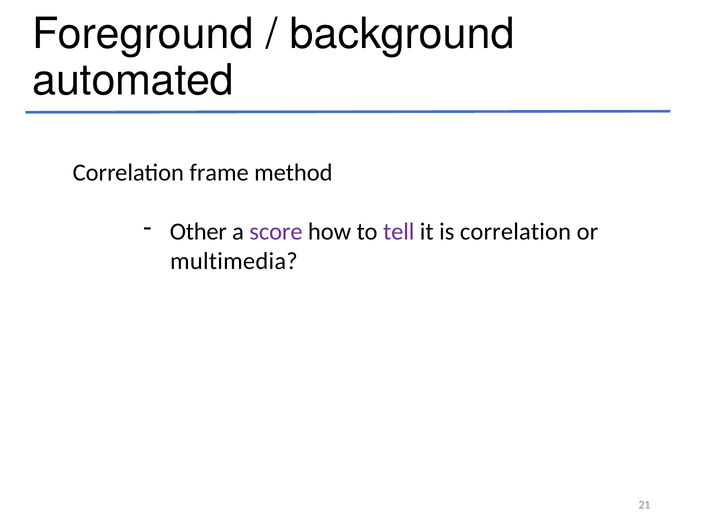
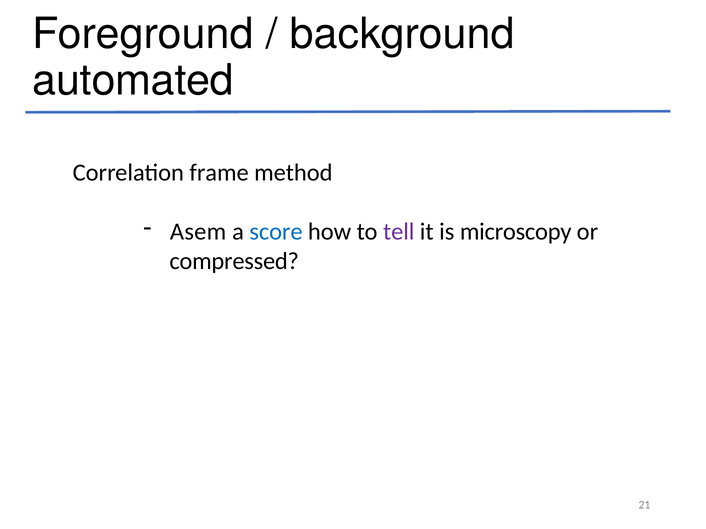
Other: Other -> Asem (198, 232)
score colour: purple -> blue (276, 232)
is correlation: correlation -> microscopy (516, 232)
multimedia: multimedia -> compressed (234, 261)
